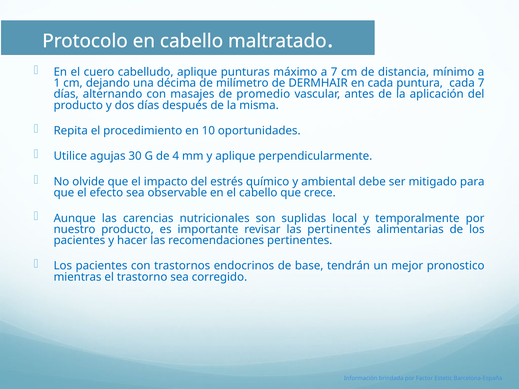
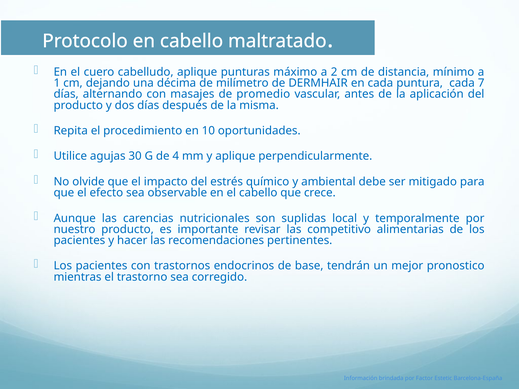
a 7: 7 -> 2 (334, 72)
las pertinentes: pertinentes -> competitivo (339, 229)
